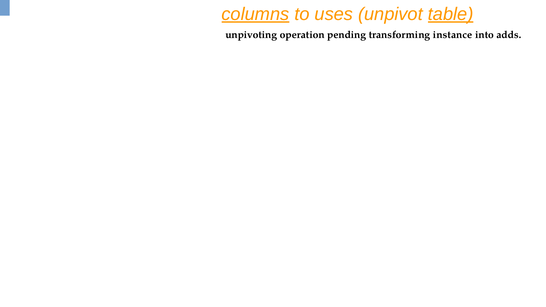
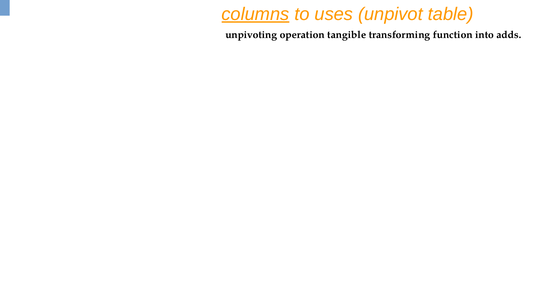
table underline: present -> none (451, 14)
pending: pending -> tangible (347, 35)
instance: instance -> function (453, 35)
